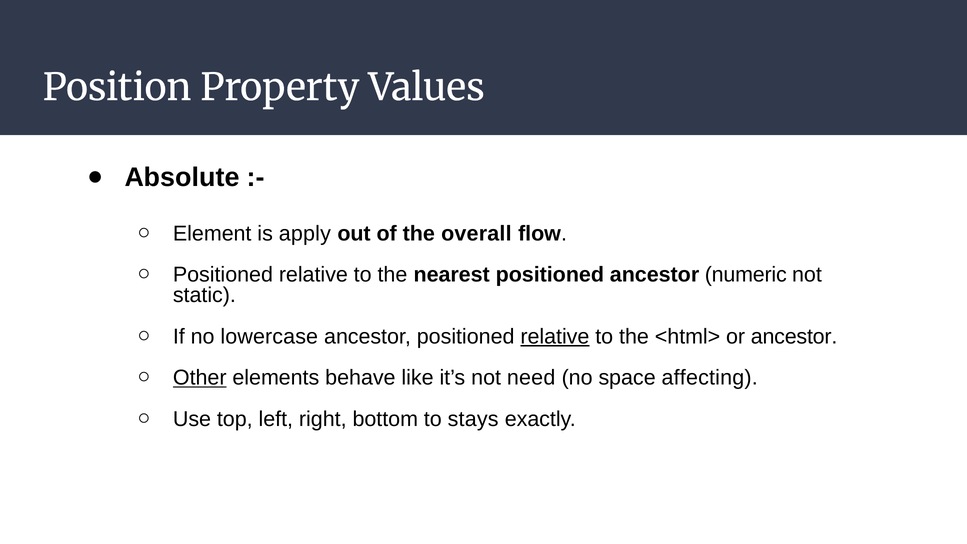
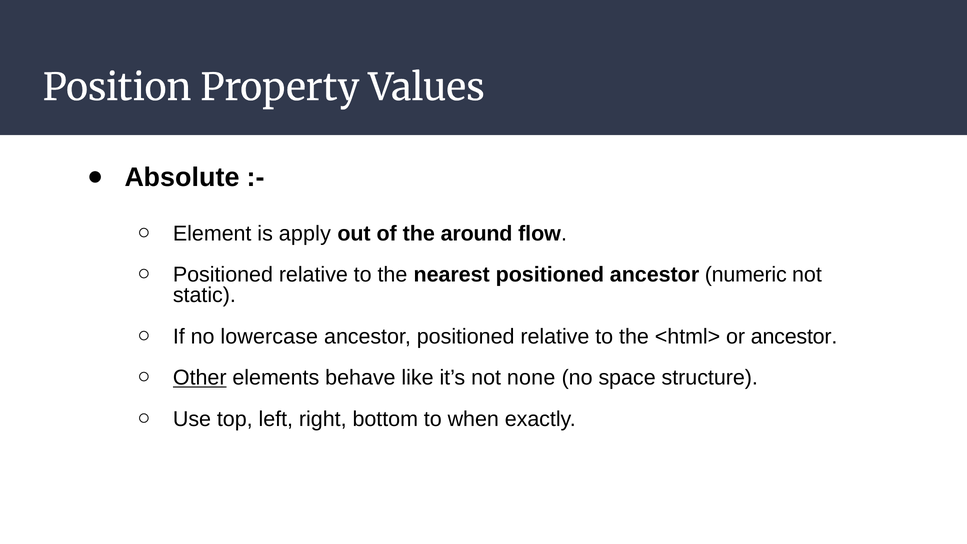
overall: overall -> around (477, 233)
relative underline: present -> none (555, 337)
need: need -> none (531, 378)
affecting: affecting -> structure (710, 378)
stays: stays -> when (473, 419)
